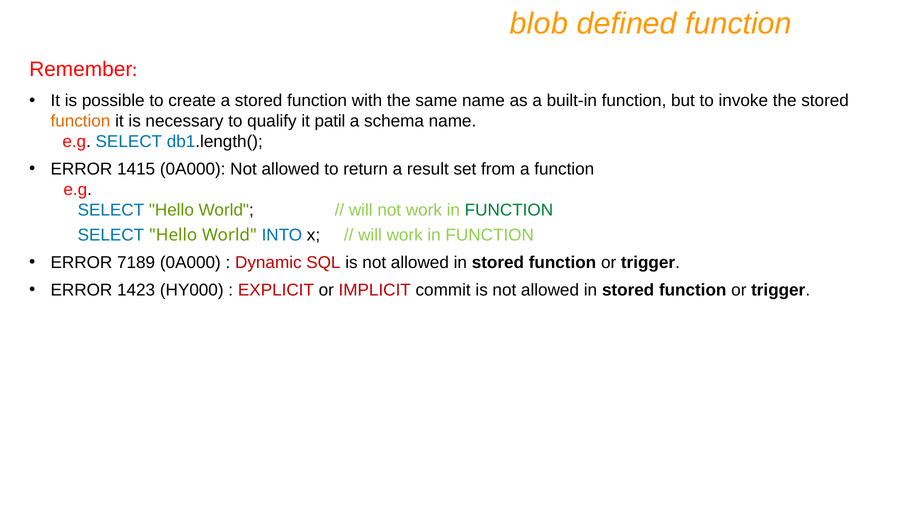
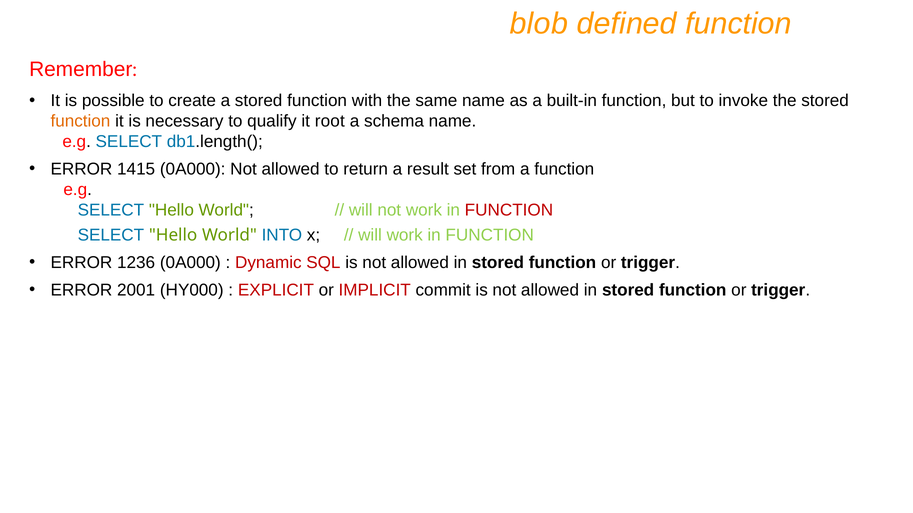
patil: patil -> root (330, 121)
FUNCTION colour: green -> red (509, 210)
7189: 7189 -> 1236 (136, 263)
1423: 1423 -> 2001 (136, 290)
